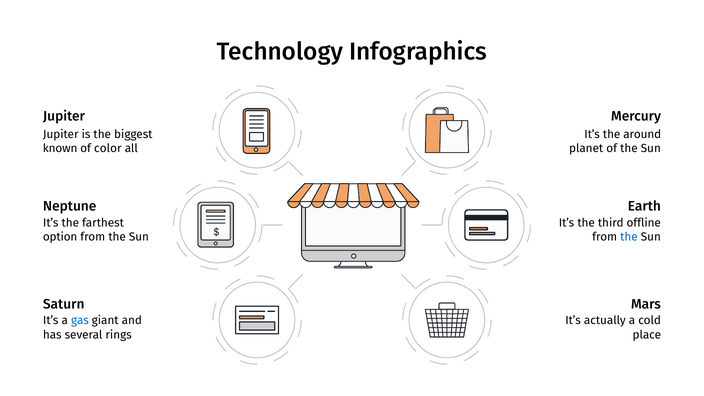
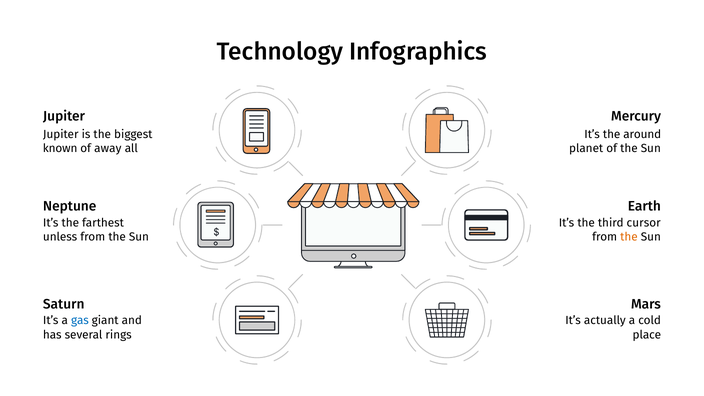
color: color -> away (108, 149)
offline: offline -> cursor (644, 223)
option: option -> unless (60, 237)
the colour: blue -> orange (629, 237)
